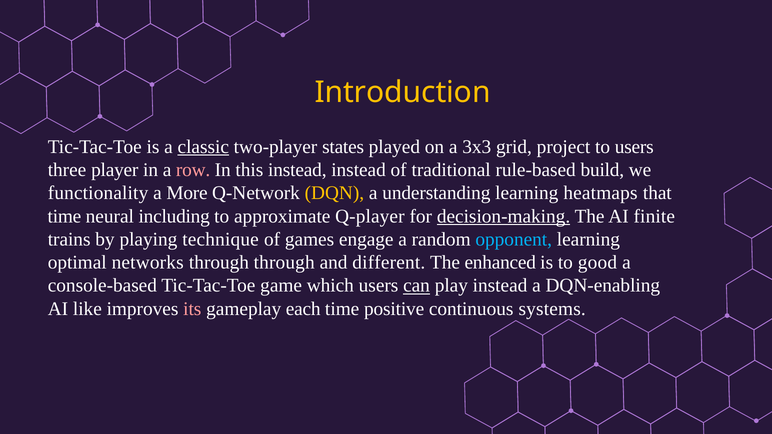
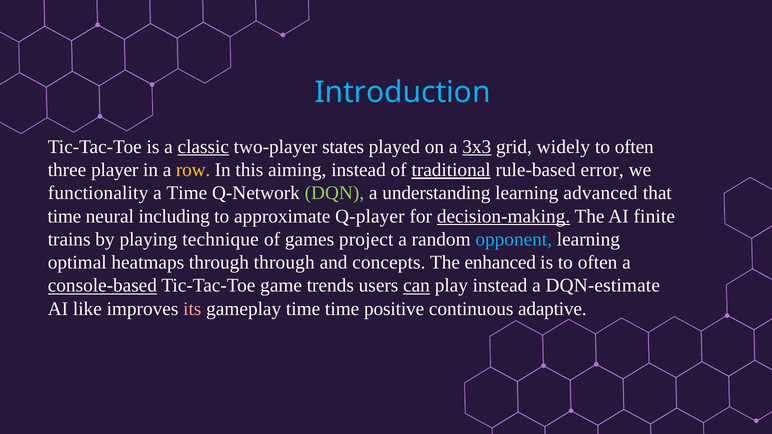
Introduction colour: yellow -> light blue (403, 92)
3x3 underline: none -> present (477, 147)
project: project -> widely (563, 147)
users: users -> often (634, 147)
row colour: pink -> yellow (193, 170)
this instead: instead -> aiming (297, 170)
traditional underline: none -> present (451, 170)
build: build -> error (602, 170)
a More: More -> Time (187, 193)
DQN colour: yellow -> light green (334, 193)
heatmaps: heatmaps -> advanced (600, 193)
engage: engage -> project (366, 239)
networks: networks -> heatmaps (148, 263)
different: different -> concepts (389, 263)
is to good: good -> often (598, 263)
console-based underline: none -> present (102, 286)
which: which -> trends (330, 286)
DQN-enabling: DQN-enabling -> DQN-estimate (603, 286)
gameplay each: each -> time (303, 309)
systems: systems -> adaptive (552, 309)
